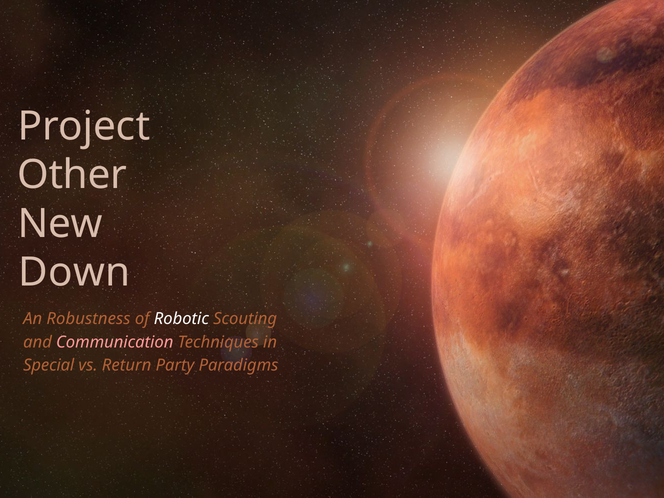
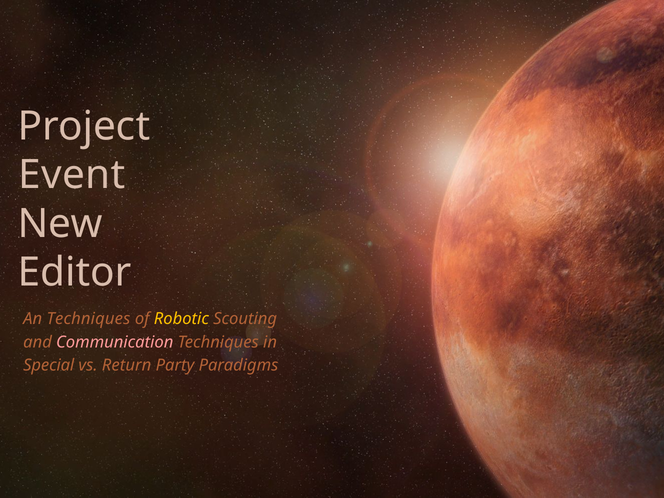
Other: Other -> Event (72, 175)
Down: Down -> Editor (75, 272)
An Robustness: Robustness -> Techniques (88, 319)
Robotic colour: white -> yellow (181, 319)
